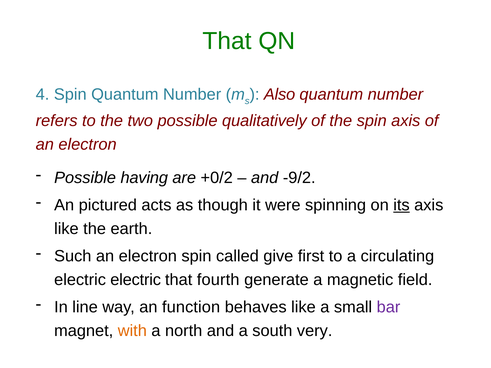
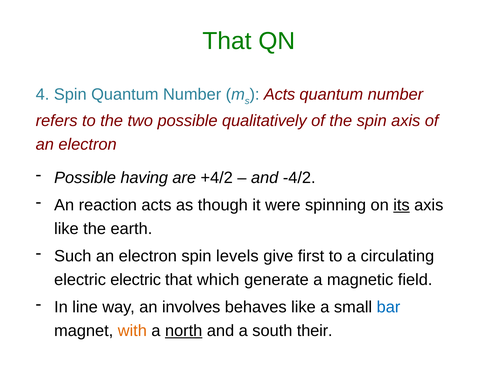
Also: Also -> Acts (280, 95)
+0/2: +0/2 -> +4/2 (217, 178)
-9/2: -9/2 -> -4/2 (299, 178)
pictured: pictured -> reaction (108, 205)
called: called -> levels (237, 256)
fourth: fourth -> which (218, 280)
function: function -> involves (191, 307)
bar colour: purple -> blue (388, 307)
north underline: none -> present (184, 331)
very: very -> their (315, 331)
